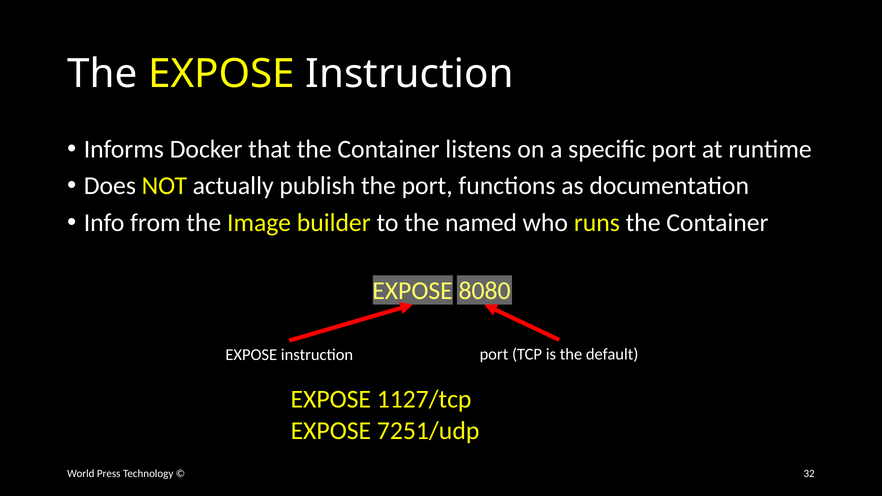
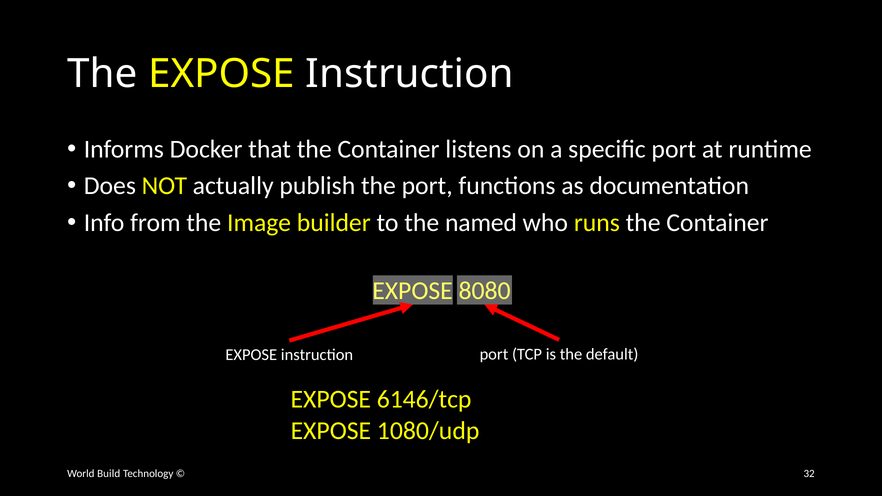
1127/tcp: 1127/tcp -> 6146/tcp (424, 400)
7251/udp: 7251/udp -> 1080/udp (428, 431)
Press: Press -> Build (109, 474)
